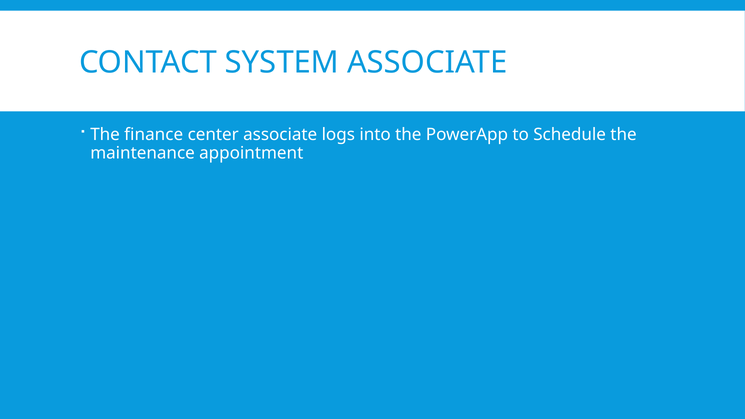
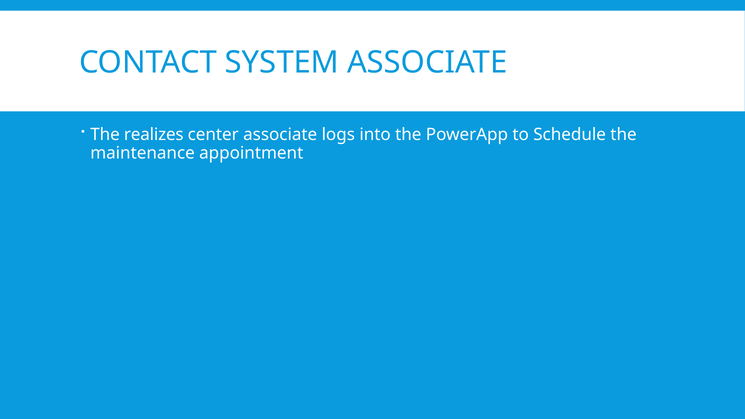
finance: finance -> realizes (154, 135)
